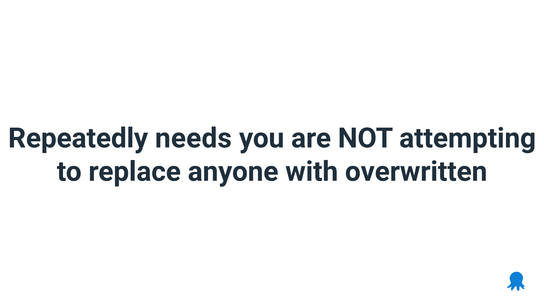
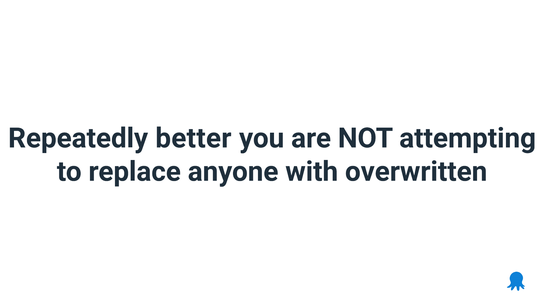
needs: needs -> better (193, 138)
